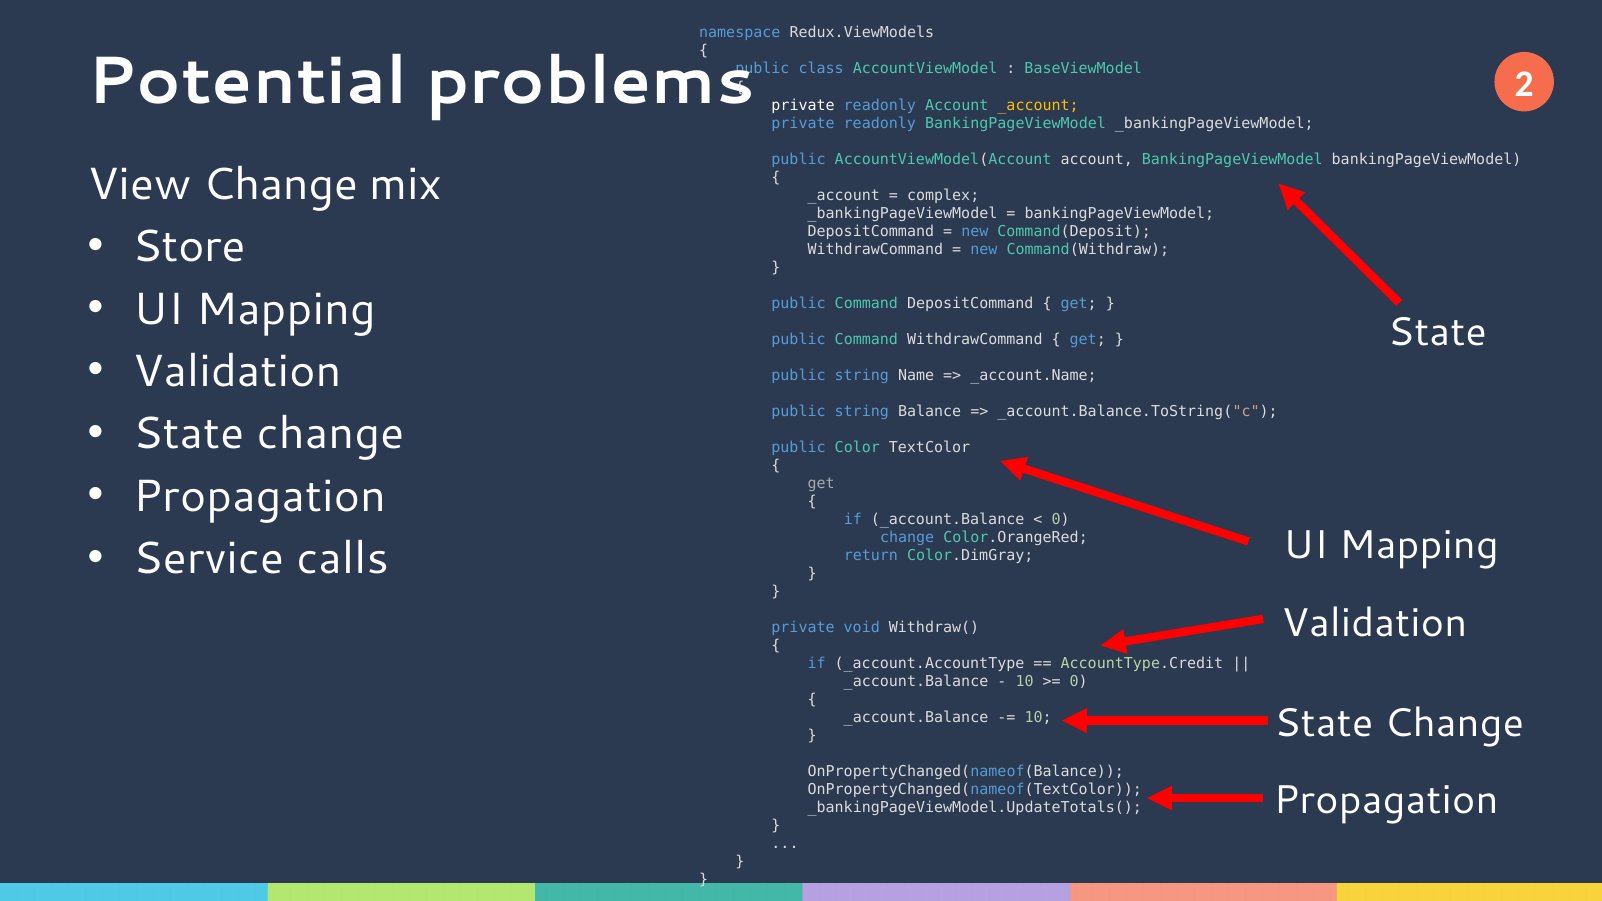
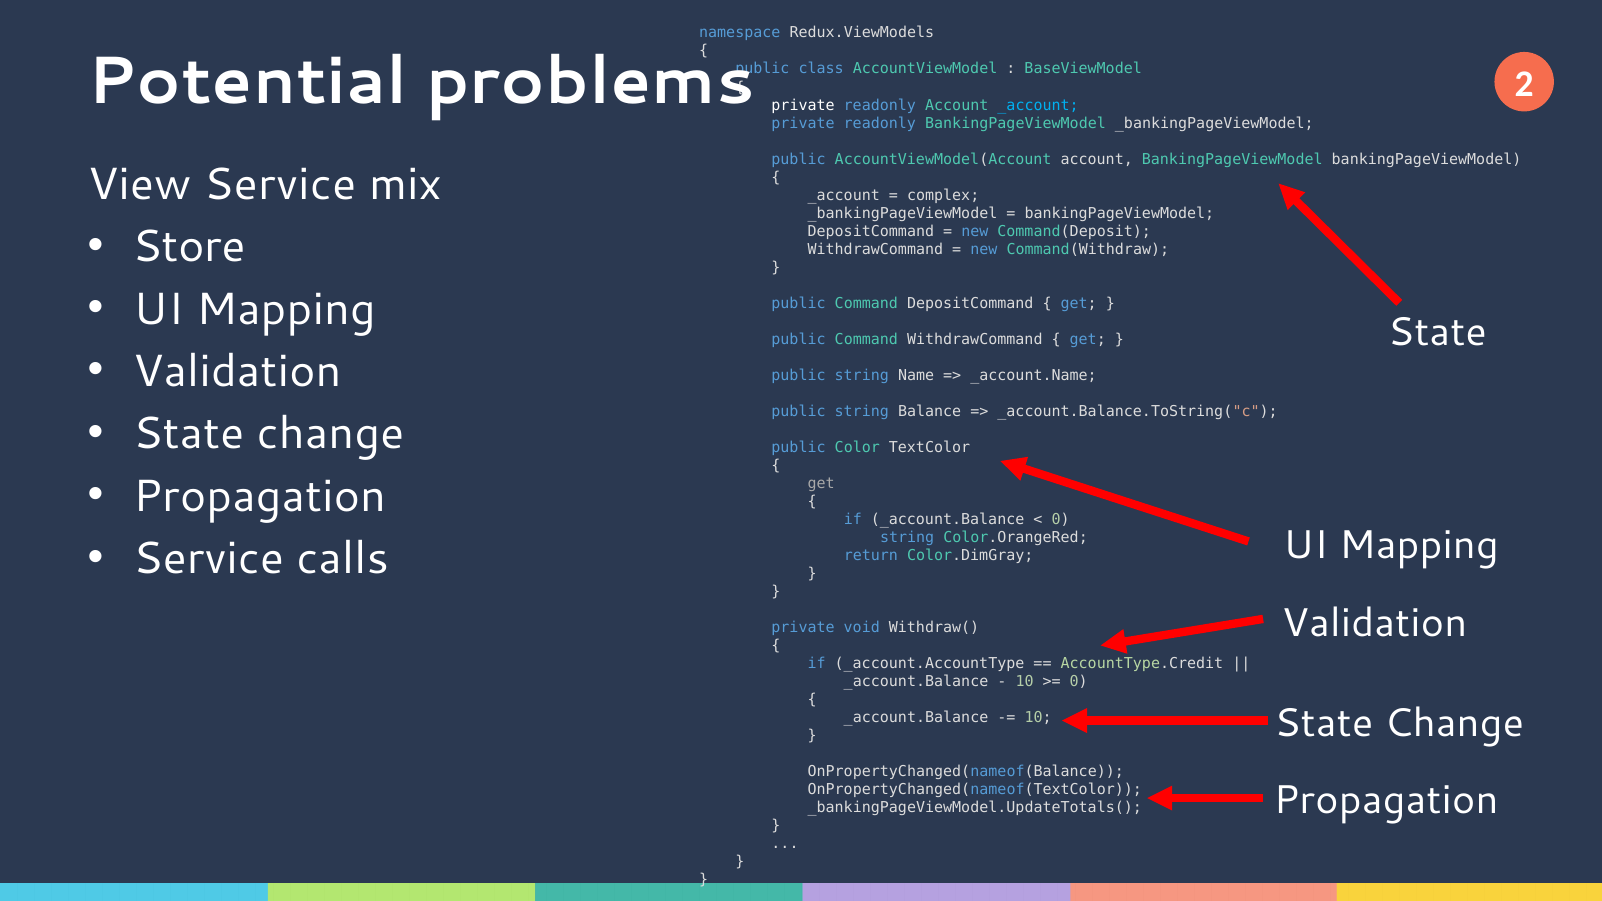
_account colour: yellow -> light blue (1038, 105)
View Change: Change -> Service (280, 184)
change: change -> string (907, 538)
